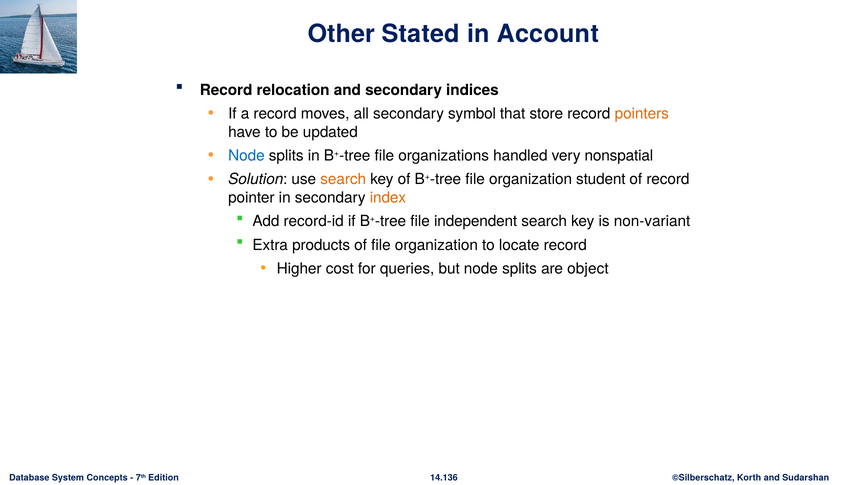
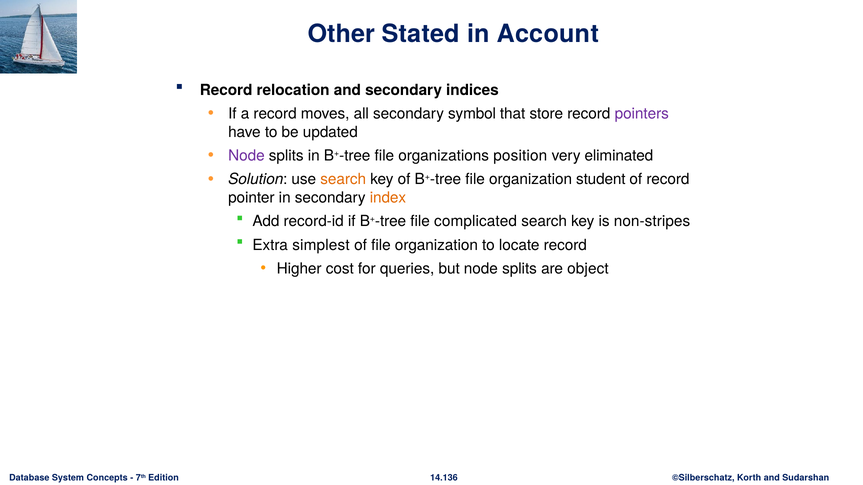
pointers colour: orange -> purple (642, 114)
Node colour: blue -> purple (246, 156)
handled: handled -> position (520, 156)
nonspatial: nonspatial -> eliminated (619, 156)
independent: independent -> complicated (476, 222)
non-variant: non-variant -> non-stripes (652, 222)
products: products -> simplest (321, 245)
